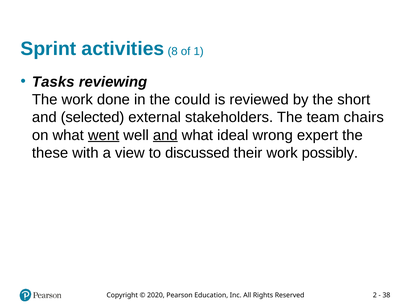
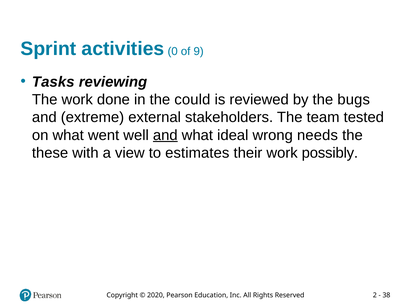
8: 8 -> 0 (173, 51)
1: 1 -> 9 (199, 51)
short: short -> bugs (354, 99)
selected: selected -> extreme (92, 117)
chairs: chairs -> tested (364, 117)
went underline: present -> none (104, 135)
expert: expert -> needs (317, 135)
discussed: discussed -> estimates (197, 153)
